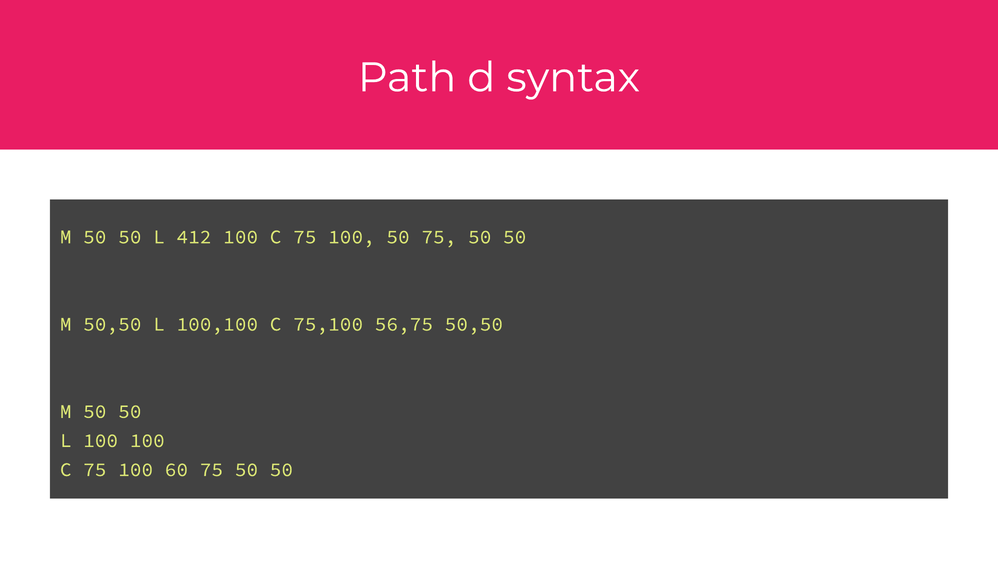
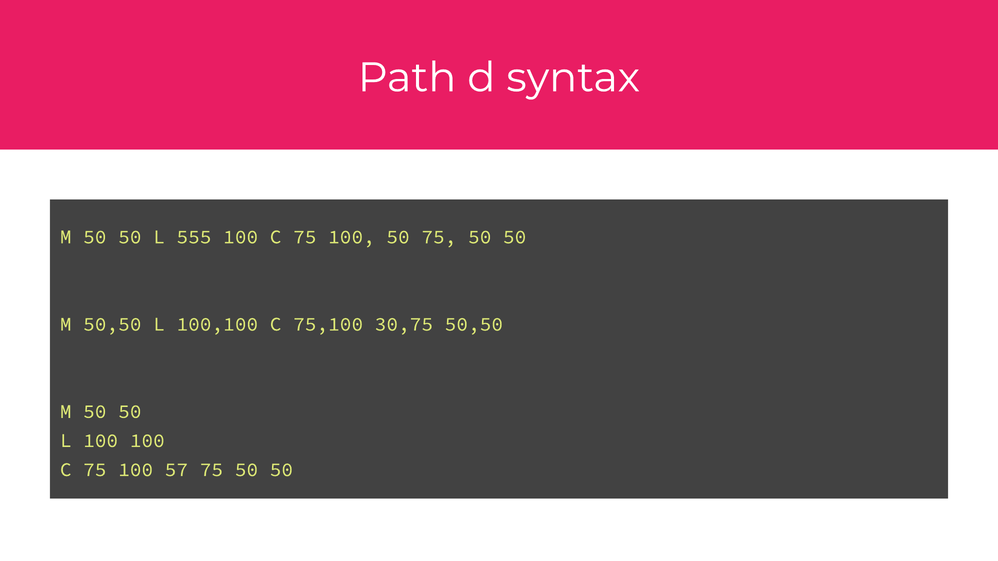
412: 412 -> 555 (194, 237)
56,75: 56,75 -> 30,75 (404, 324)
60: 60 -> 57 (176, 470)
